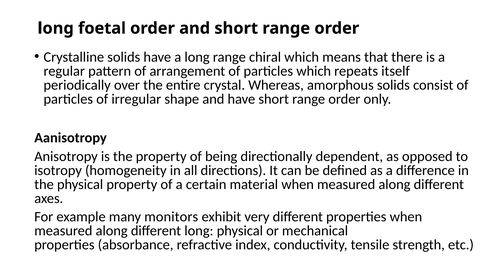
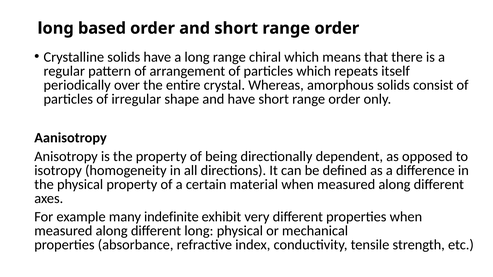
foetal: foetal -> based (102, 28)
monitors: monitors -> indefinite (171, 217)
